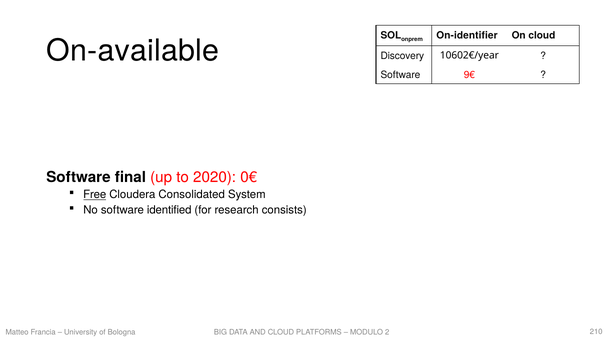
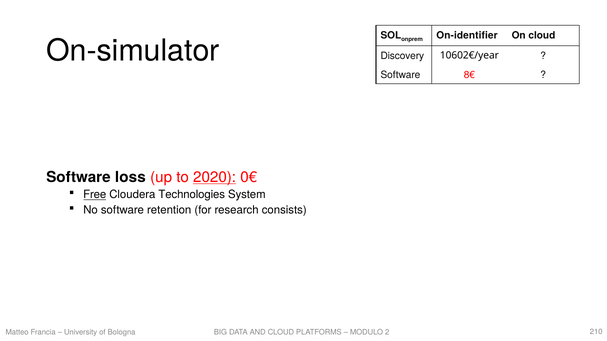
On-available: On-available -> On-simulator (133, 51)
9€: 9€ -> 8€ (469, 75)
final: final -> loss (130, 177)
2020 underline: none -> present (215, 177)
Consolidated: Consolidated -> Technologies (192, 195)
identified: identified -> retention (169, 210)
